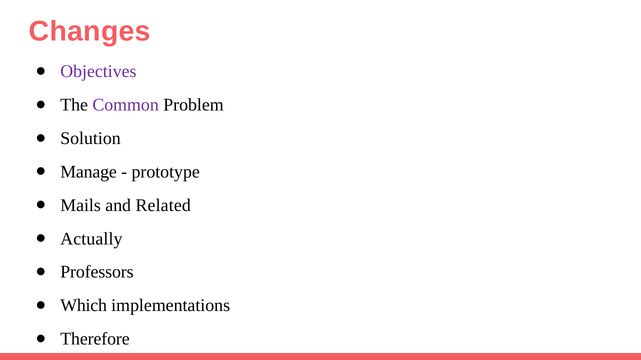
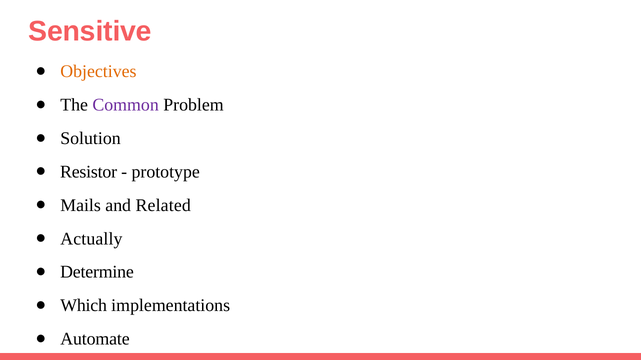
Changes: Changes -> Sensitive (90, 32)
Objectives colour: purple -> orange (98, 72)
Manage: Manage -> Resistor (89, 172)
Professors: Professors -> Determine (97, 273)
Therefore: Therefore -> Automate (95, 339)
